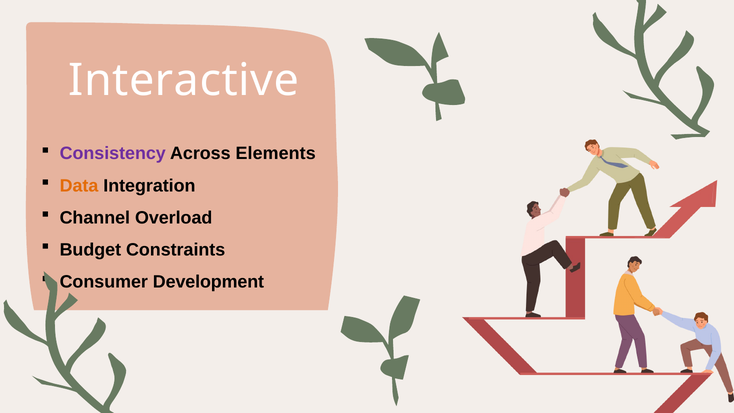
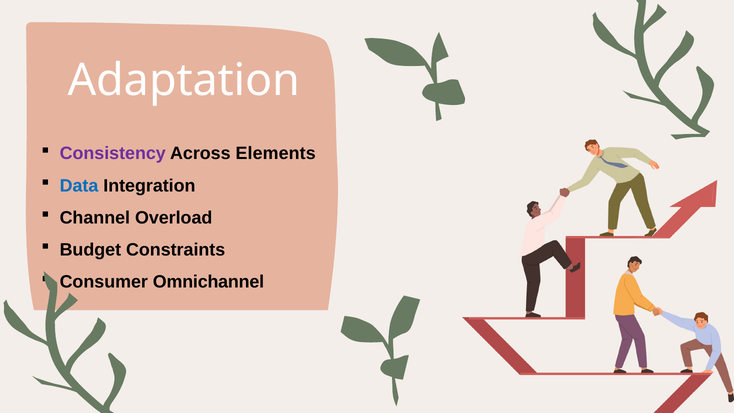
Interactive: Interactive -> Adaptation (184, 81)
Data colour: orange -> blue (79, 186)
Development: Development -> Omnichannel (208, 282)
